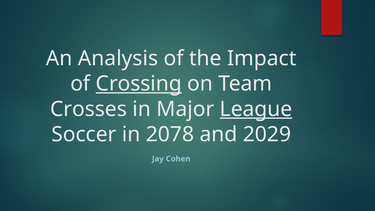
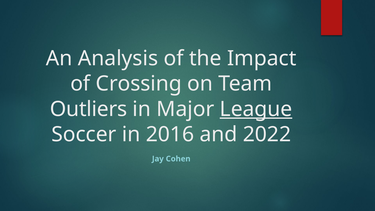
Crossing underline: present -> none (139, 84)
Crosses: Crosses -> Outliers (89, 109)
2078: 2078 -> 2016 (170, 134)
2029: 2029 -> 2022 (267, 134)
